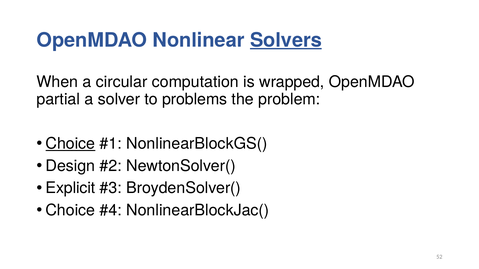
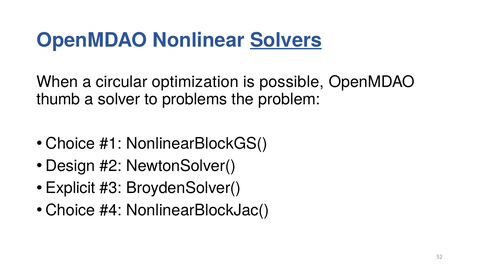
computation: computation -> optimization (195, 82)
wrapped: wrapped -> possible (292, 82)
partial: partial -> thumb (58, 99)
Choice underline: present -> none (70, 144)
